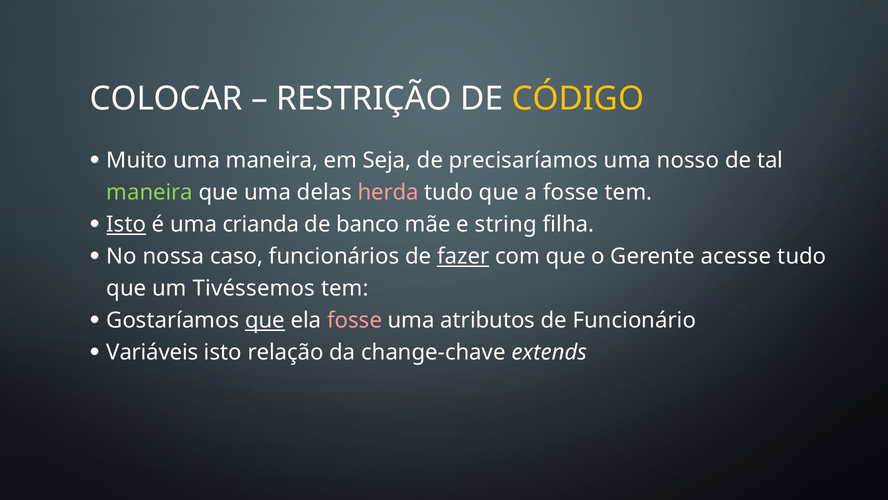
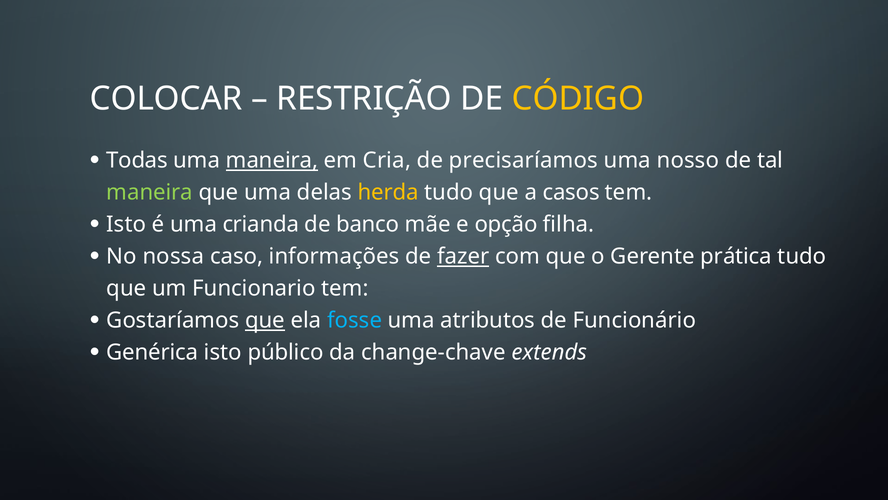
Muito: Muito -> Todas (137, 160)
maneira underline: none -> present (272, 160)
Seja: Seja -> Cria (387, 160)
herda colour: pink -> yellow (388, 192)
a fosse: fosse -> casos (571, 192)
Isto underline: present -> none (126, 224)
string: string -> opção (506, 224)
funcionários: funcionários -> informações (334, 256)
acesse: acesse -> prática (736, 256)
Tivéssemos: Tivéssemos -> Funcionario (254, 288)
fosse colour: pink -> light blue (355, 320)
Variáveis: Variáveis -> Genérica (152, 352)
relação: relação -> público (286, 352)
